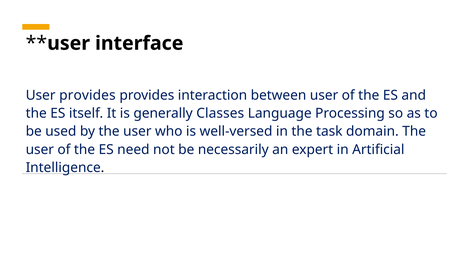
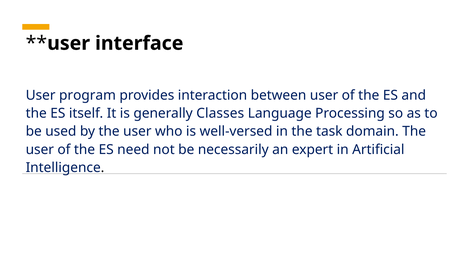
User provides: provides -> program (87, 95)
